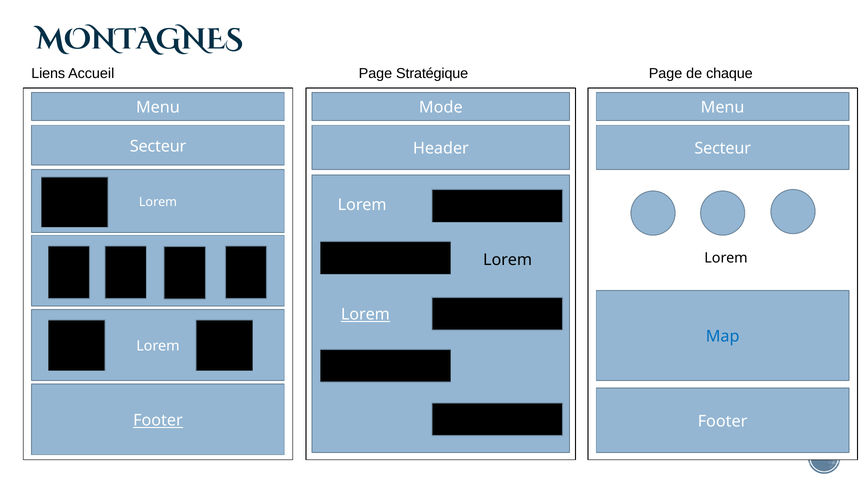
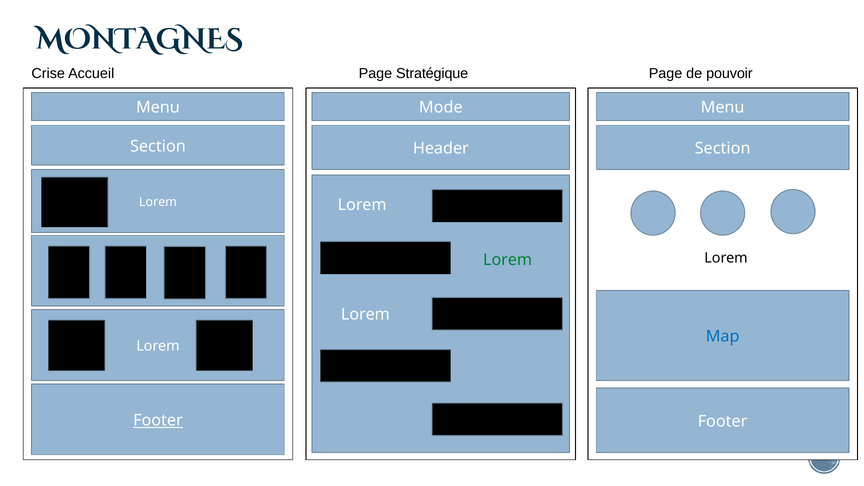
Liens: Liens -> Crise (48, 73)
chaque: chaque -> pouvoir (729, 73)
Secteur: Secteur -> Section (158, 146)
Secteur: Secteur -> Section (723, 148)
Lorem colour: black -> green (508, 260)
Lorem underline: present -> none (365, 315)
